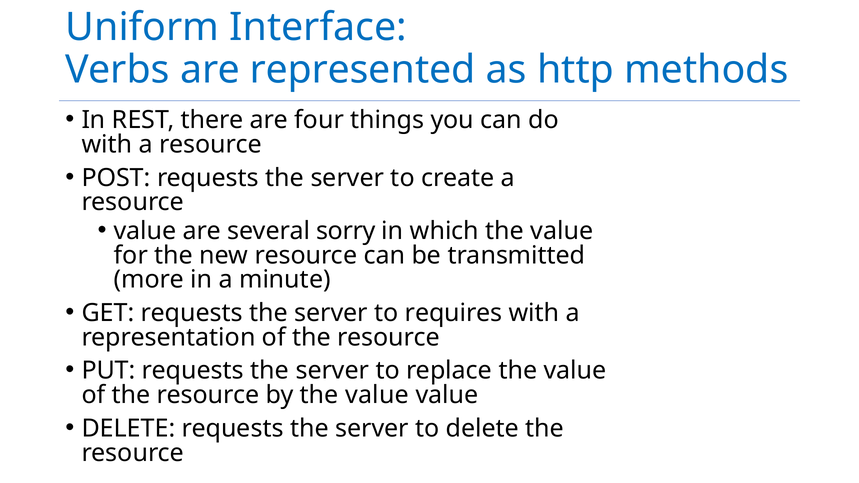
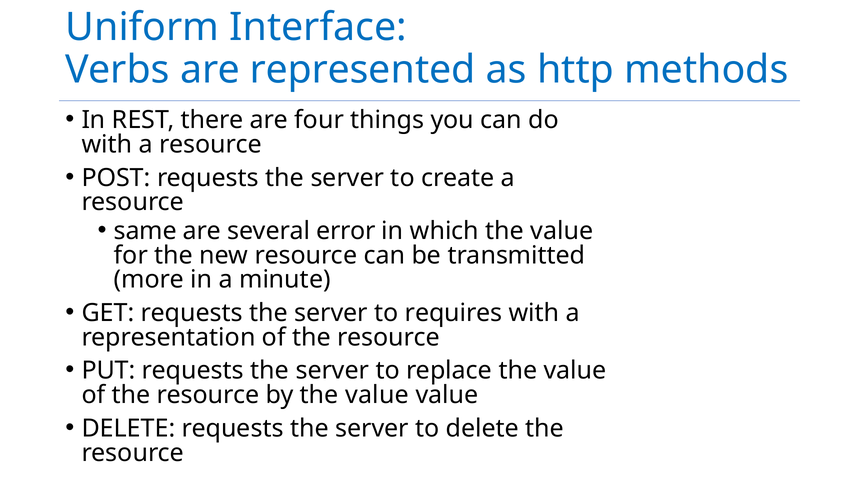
value: value -> same (145, 231)
sorry: sorry -> error (346, 231)
